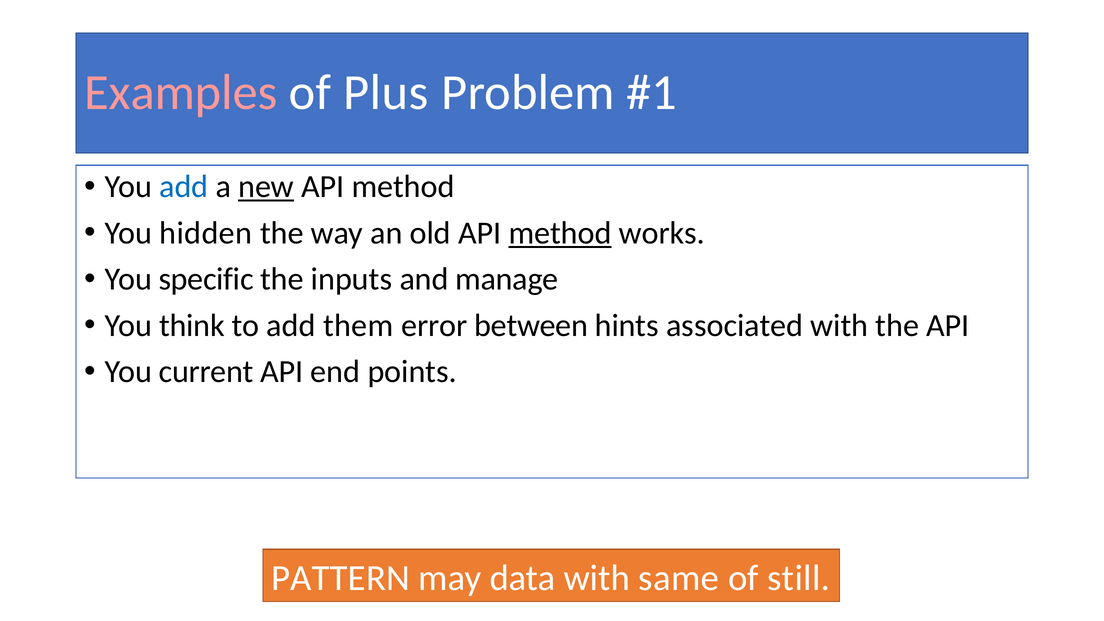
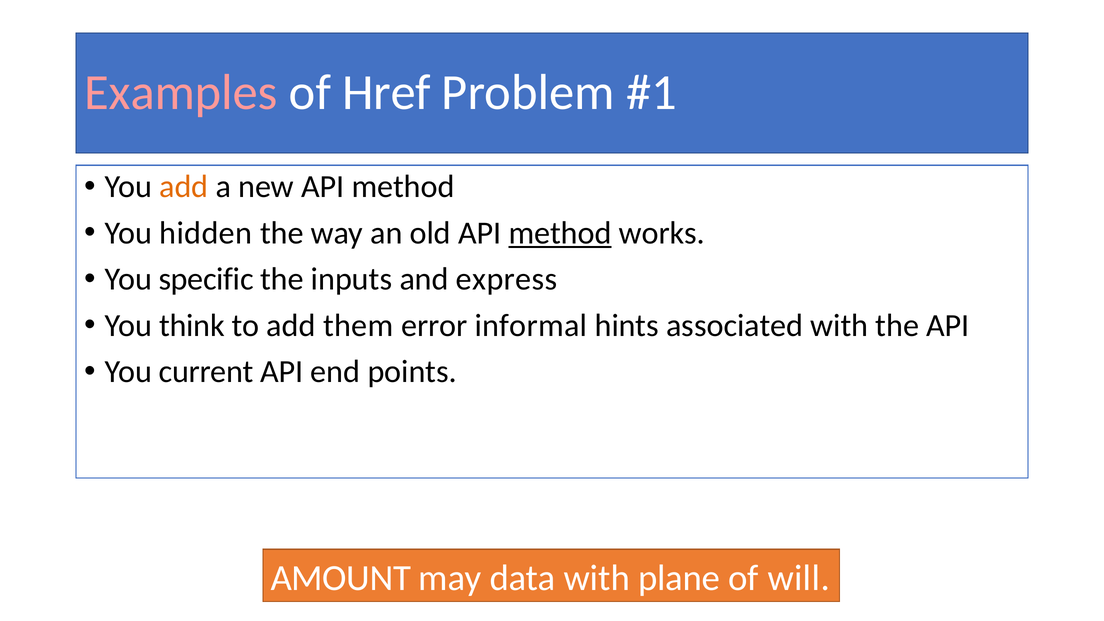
Plus: Plus -> Href (386, 93)
add colour: blue -> orange (184, 187)
new underline: present -> none (266, 187)
manage: manage -> express (507, 279)
between: between -> informal (531, 326)
PATTERN: PATTERN -> AMOUNT (341, 578)
same: same -> plane (679, 578)
still: still -> will (799, 578)
